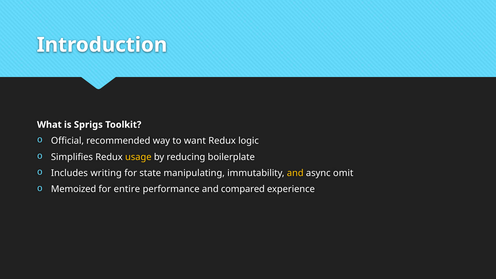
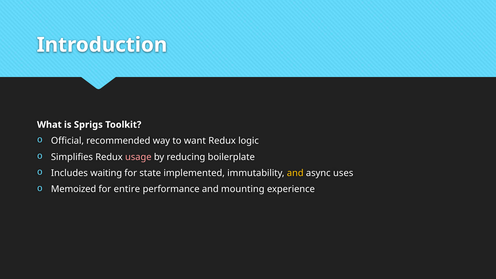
usage colour: yellow -> pink (138, 157)
writing: writing -> waiting (106, 173)
manipulating: manipulating -> implemented (194, 173)
omit: omit -> uses (343, 173)
compared: compared -> mounting (243, 189)
